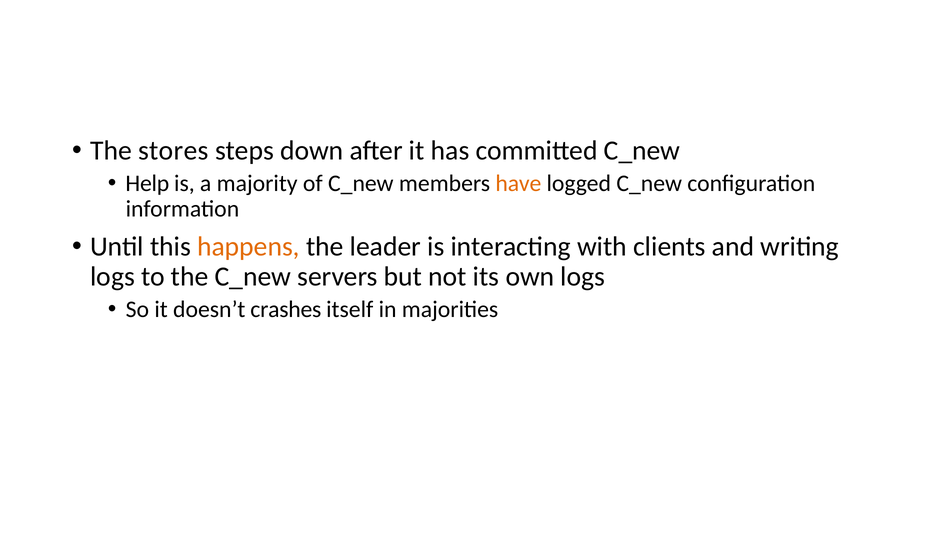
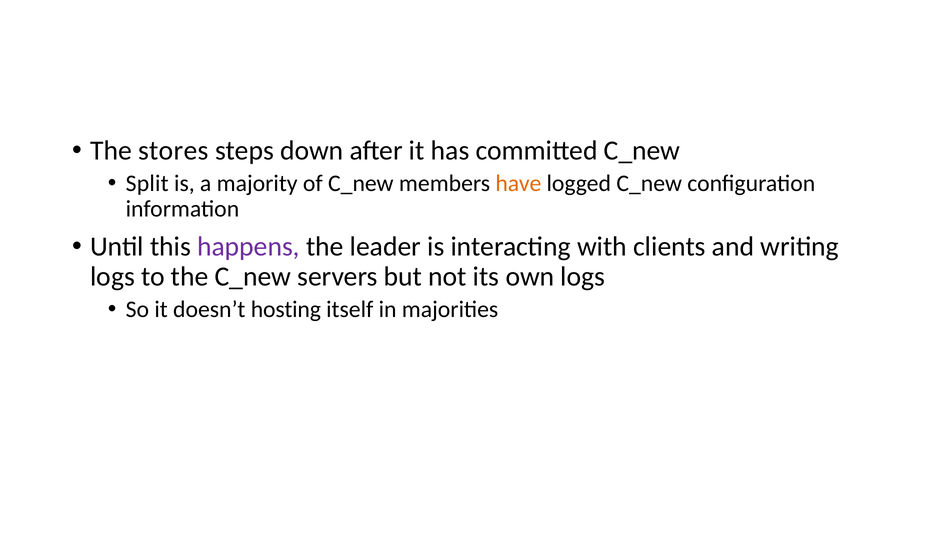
Help: Help -> Split (147, 183)
happens colour: orange -> purple (249, 247)
crashes: crashes -> hosting (286, 309)
